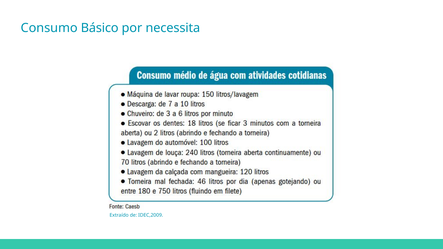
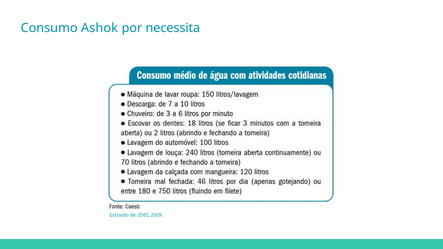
Básico: Básico -> Ashok (100, 28)
